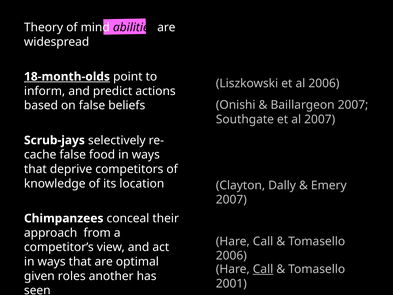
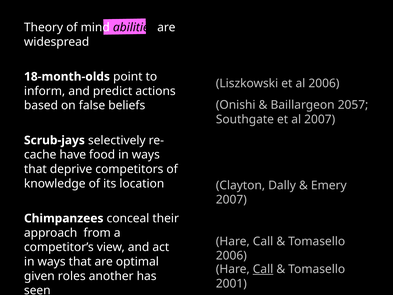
18-month-olds underline: present -> none (67, 77)
Baillargeon 2007: 2007 -> 2057 (353, 105)
false: false -> have (73, 155)
